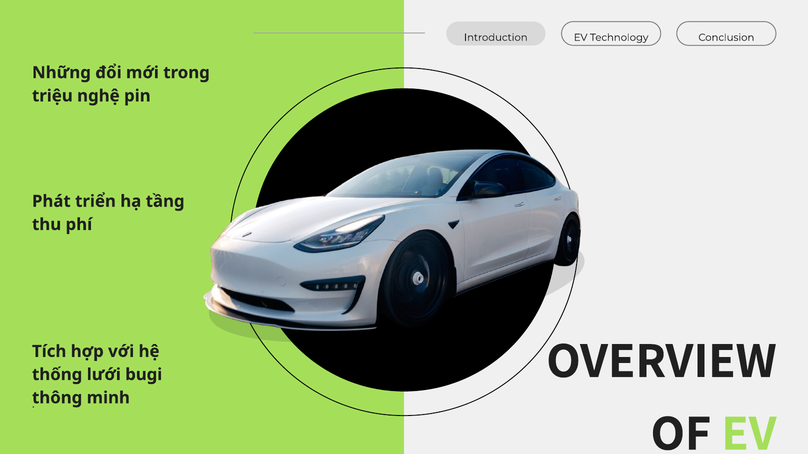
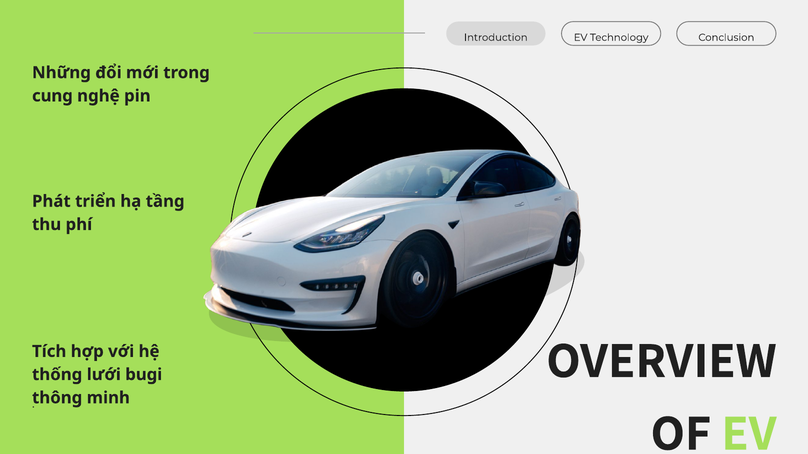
triệu: triệu -> cung (52, 96)
